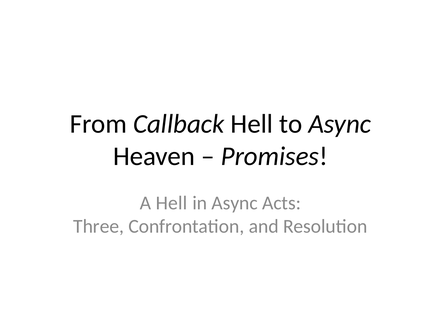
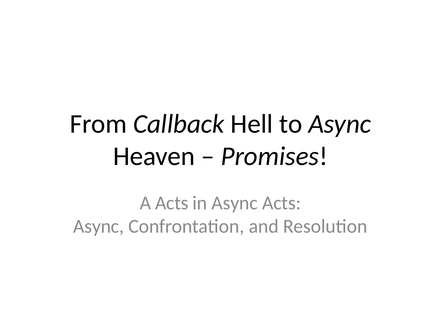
A Hell: Hell -> Acts (172, 203)
Three: Three -> Async (99, 226)
